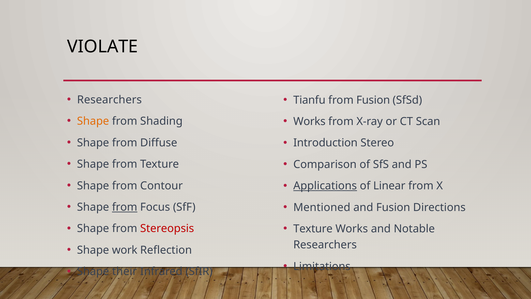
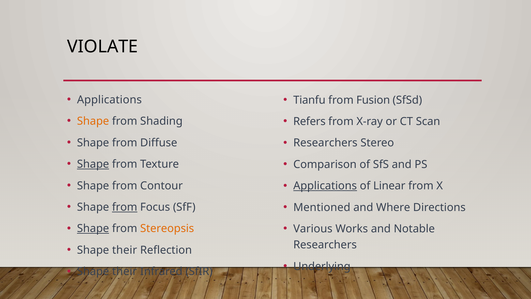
Researchers: Researchers -> Applications (109, 100)
Works: Works -> Refers (309, 121)
Introduction: Introduction -> Researchers (325, 143)
Shape underline: none -> present (93, 164)
and Fusion: Fusion -> Where (393, 207)
Shape underline: none -> present (93, 228)
Stereopsis colour: red -> orange (167, 228)
Texture: Texture -> Various (313, 229)
work: work -> their (125, 250)
Limitations: Limitations -> Underlying (322, 266)
